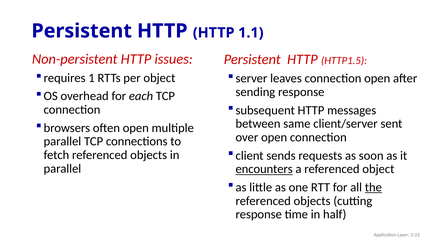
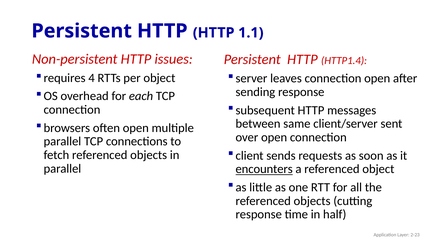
HTTP1.5: HTTP1.5 -> HTTP1.4 (344, 60)
1: 1 -> 4 (92, 78)
the underline: present -> none (373, 187)
